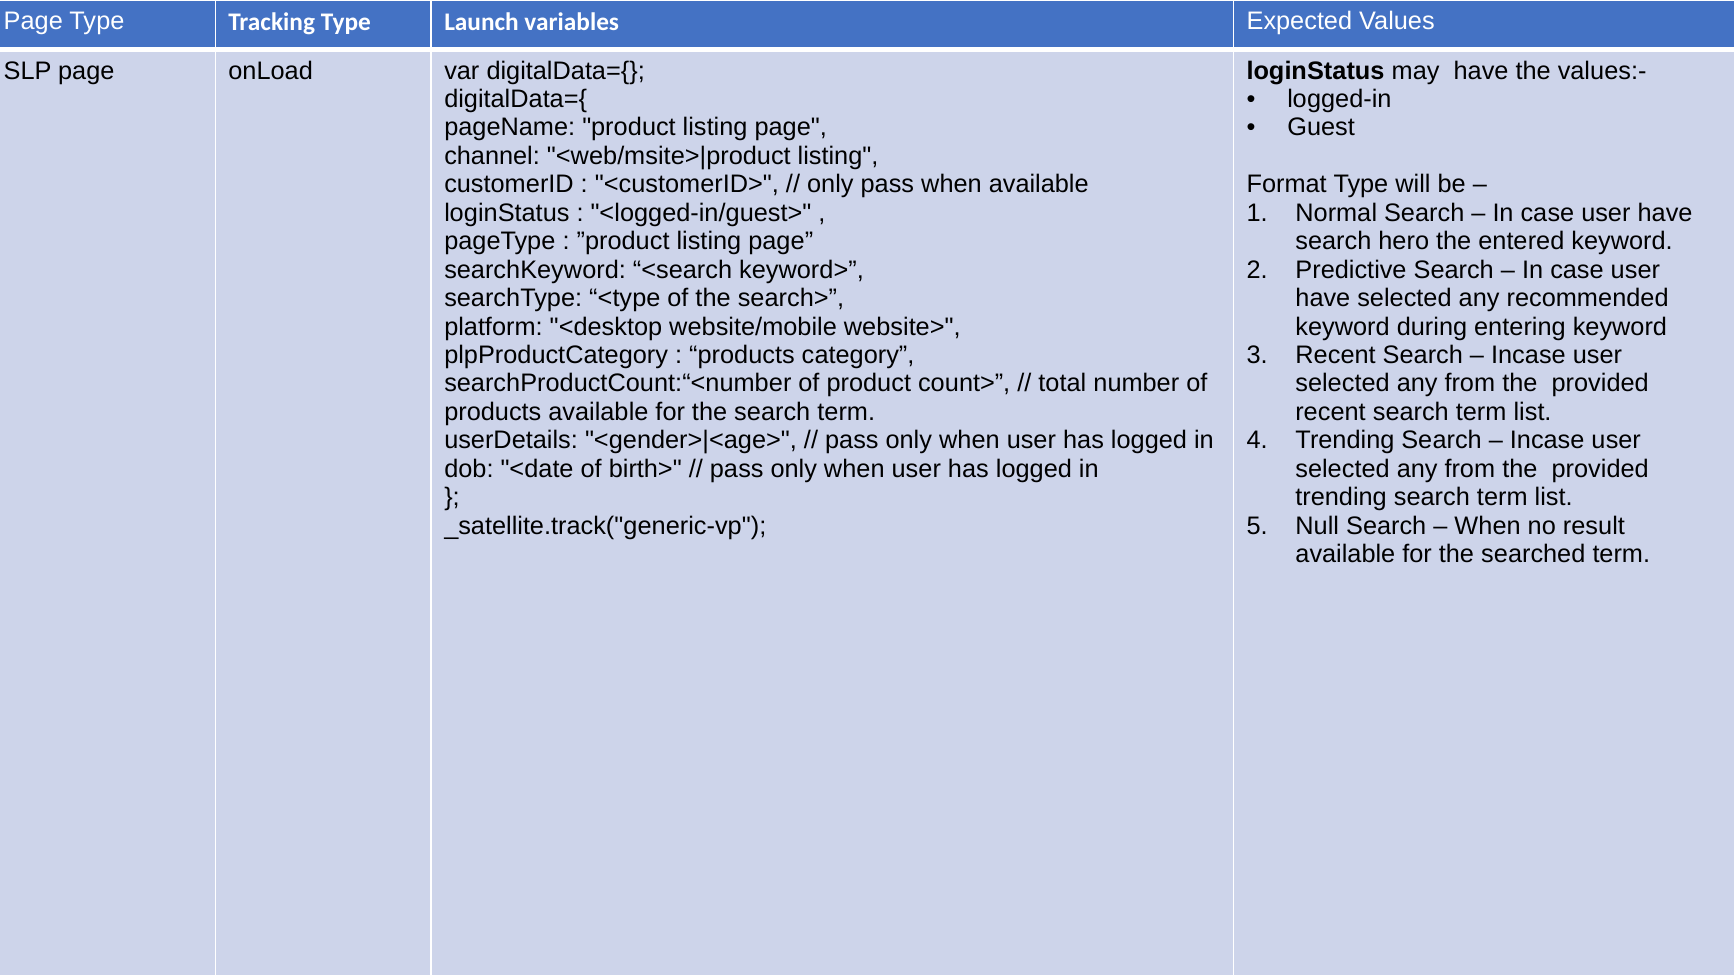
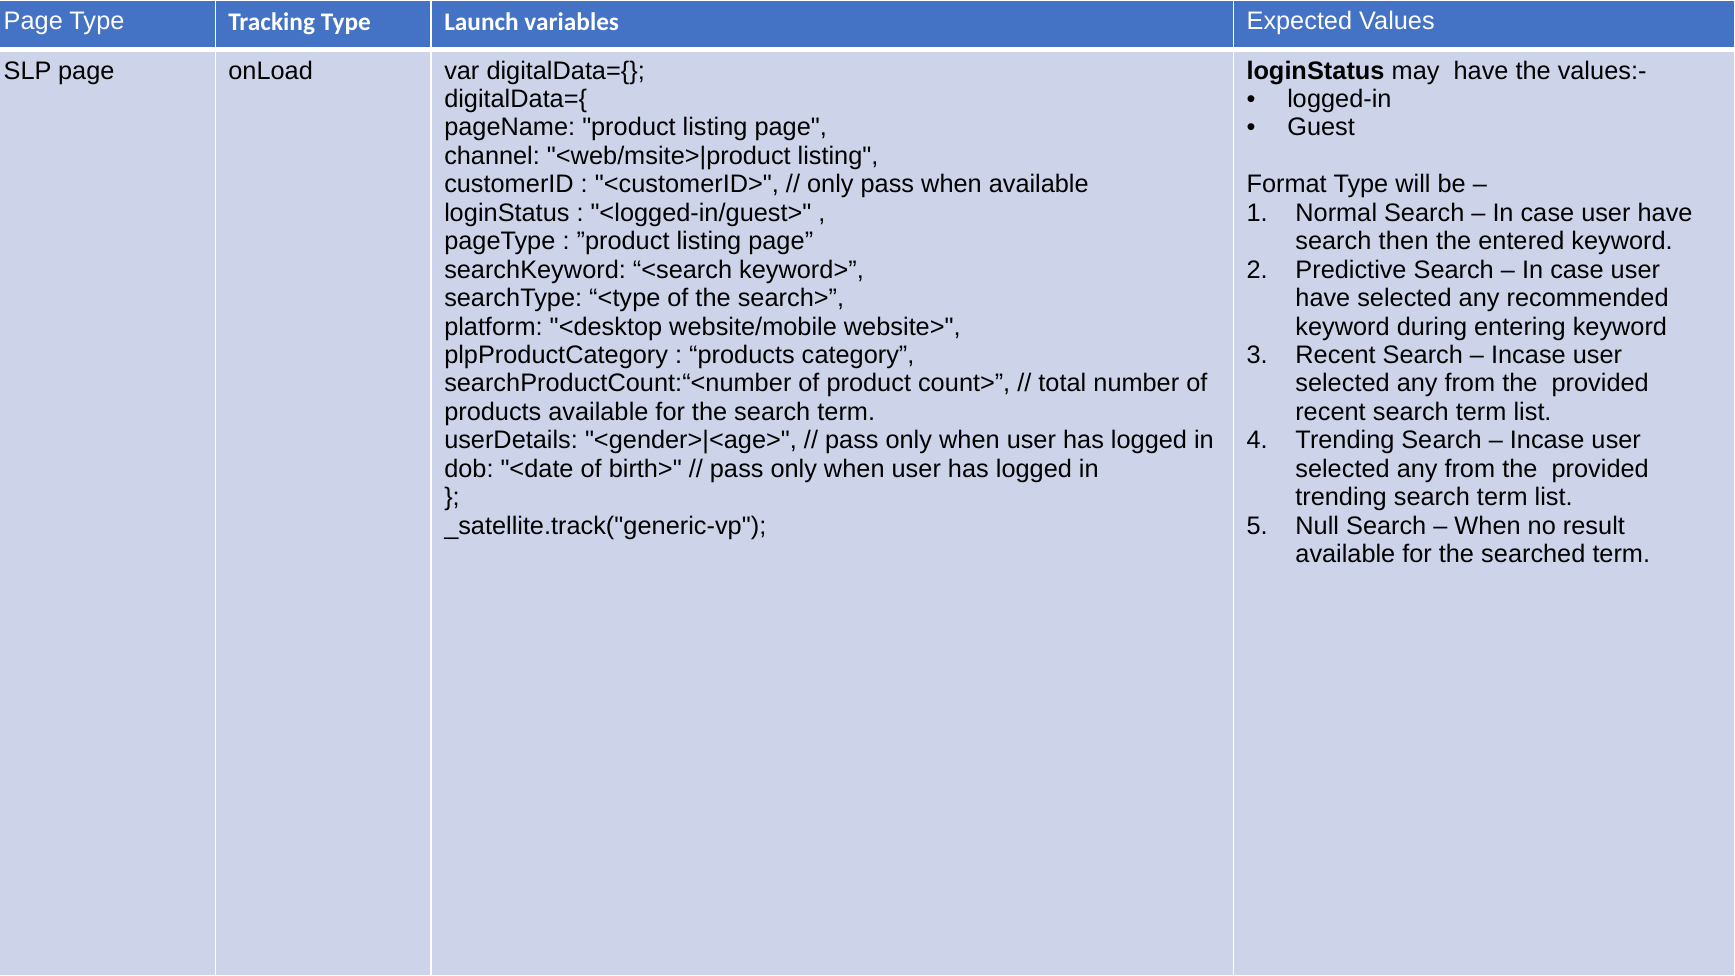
hero: hero -> then (1404, 241)
